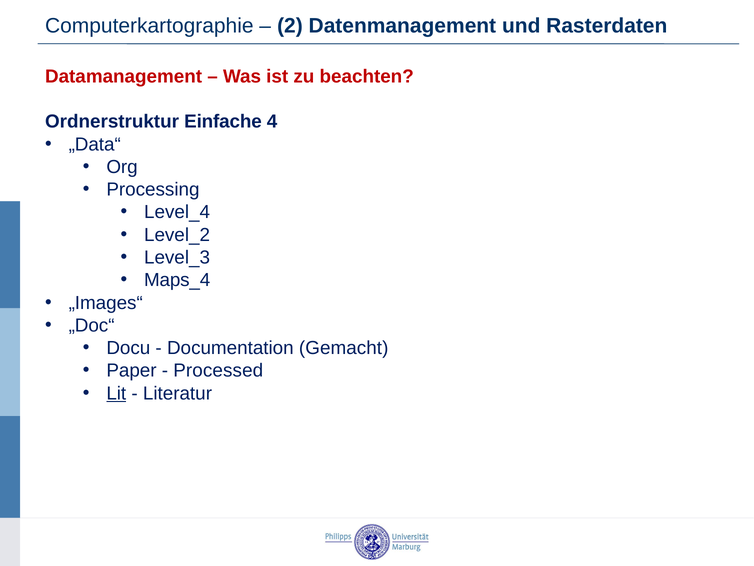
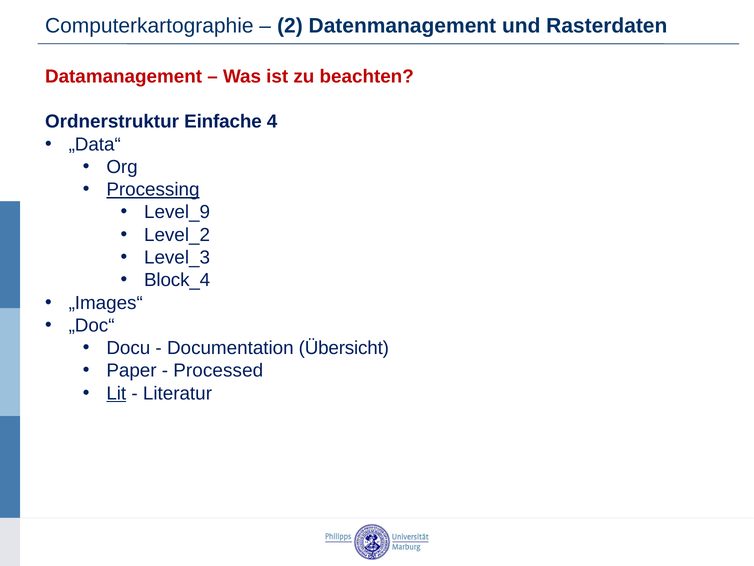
Processing underline: none -> present (153, 189)
Level_4: Level_4 -> Level_9 (177, 212)
Maps_4: Maps_4 -> Block_4 (177, 280)
Gemacht: Gemacht -> Übersicht (344, 348)
